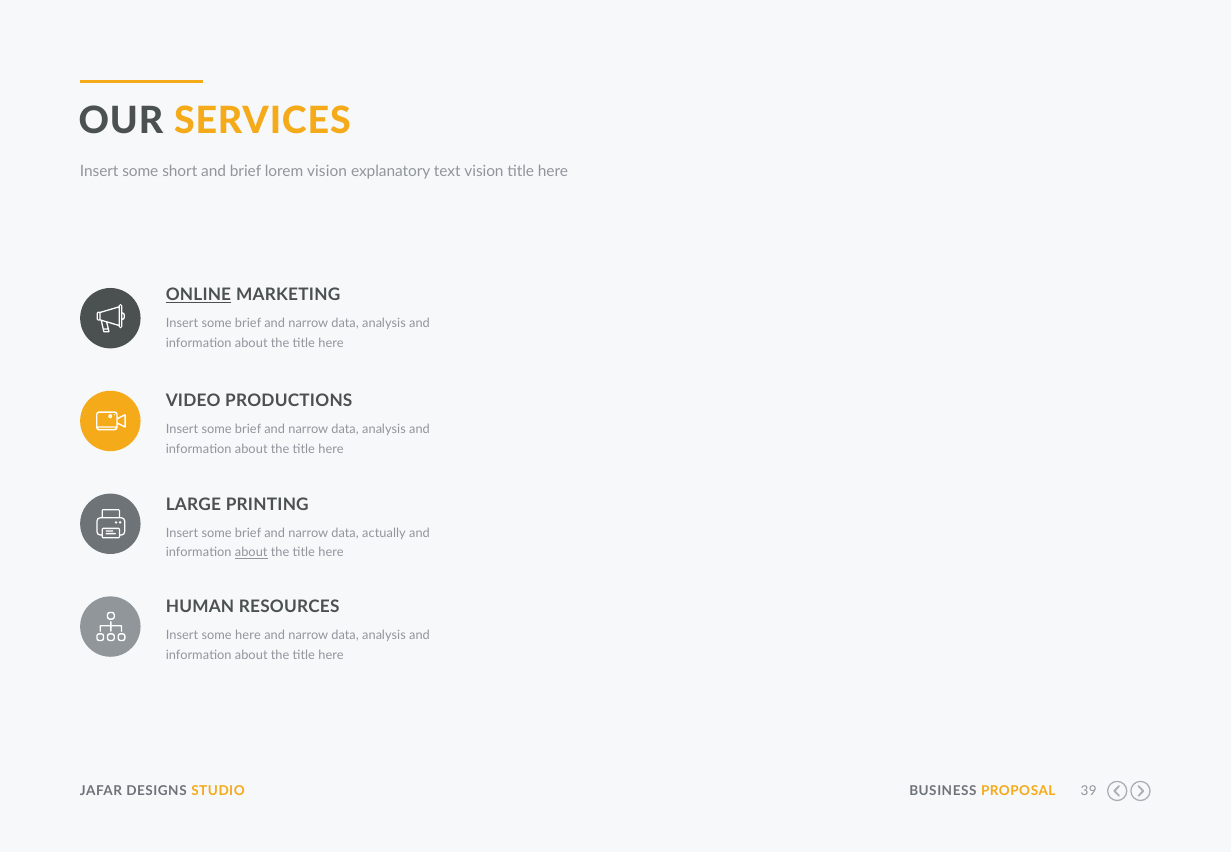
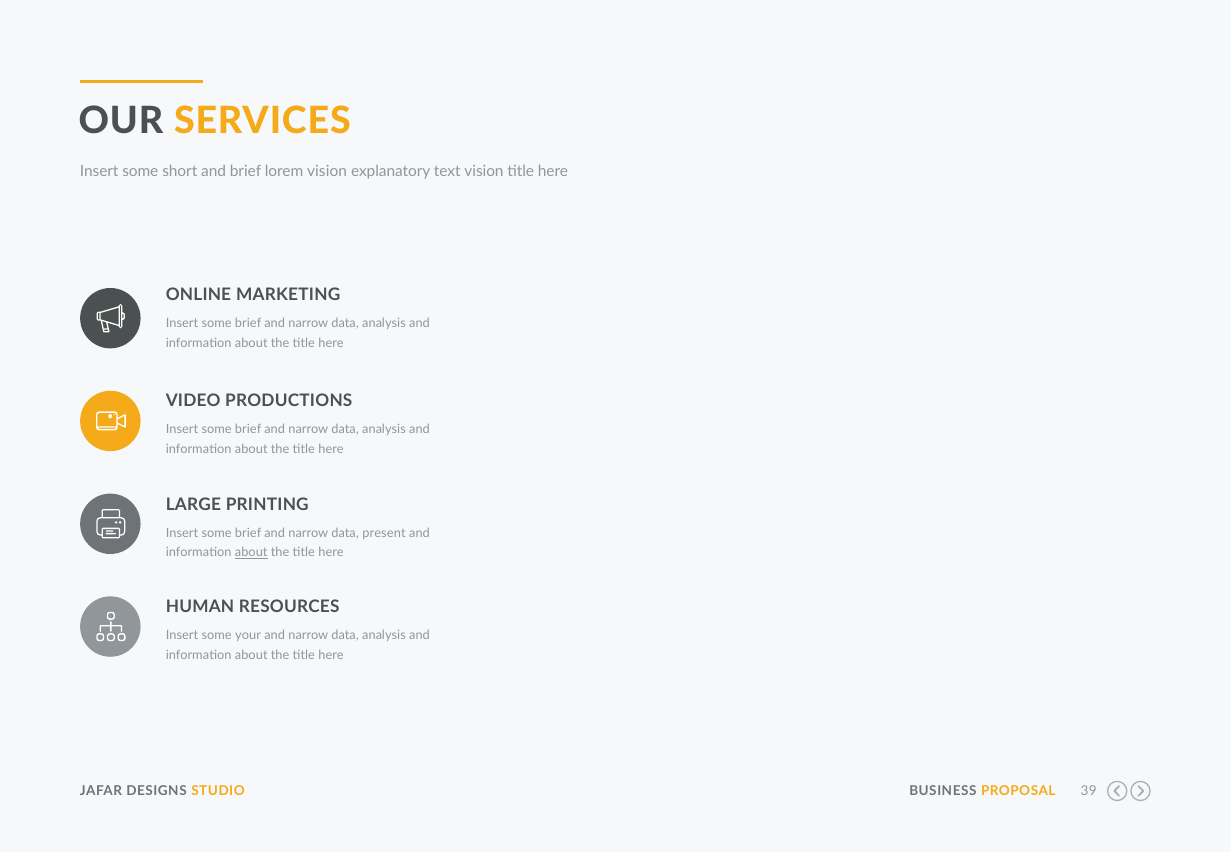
ONLINE underline: present -> none (199, 295)
actually: actually -> present (384, 533)
some here: here -> your (248, 635)
